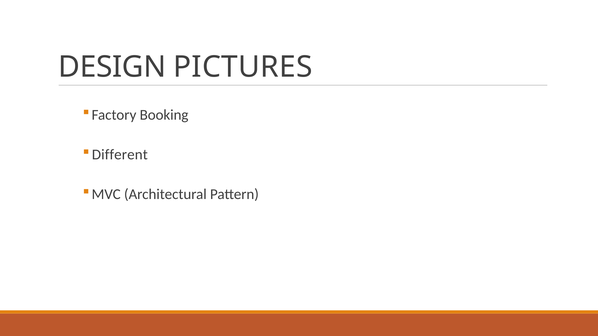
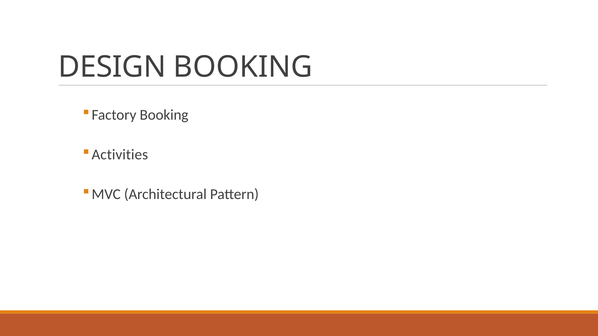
DESIGN PICTURES: PICTURES -> BOOKING (243, 67)
Different: Different -> Activities (120, 155)
